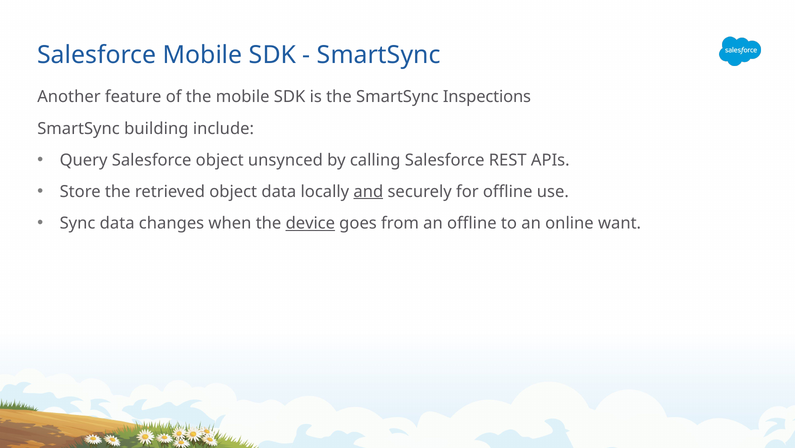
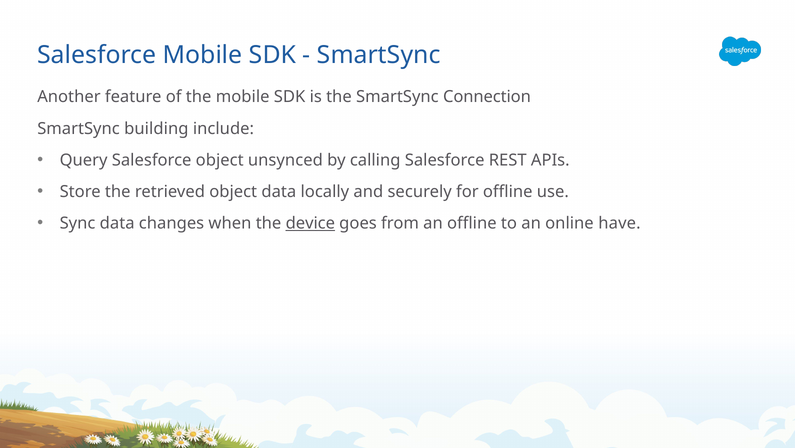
Inspections: Inspections -> Connection (487, 97)
and underline: present -> none (368, 191)
want: want -> have (619, 223)
